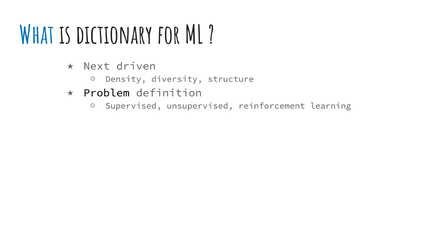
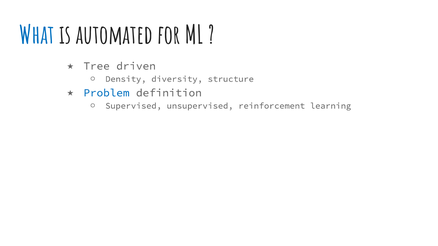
dictionary: dictionary -> automated (114, 36)
Next: Next -> Tree (97, 66)
Problem colour: black -> blue (106, 93)
